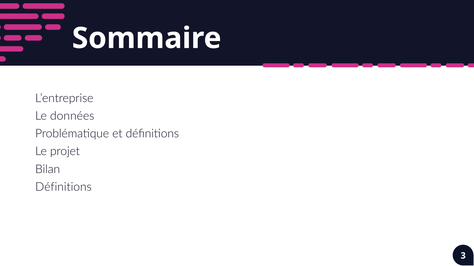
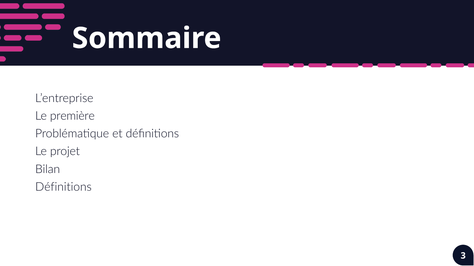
données: données -> première (72, 116)
